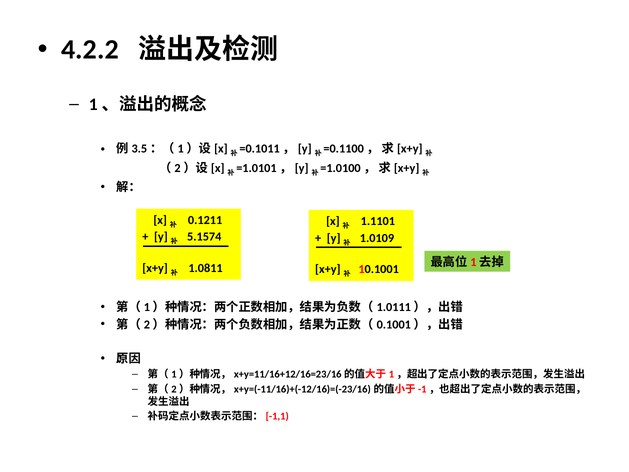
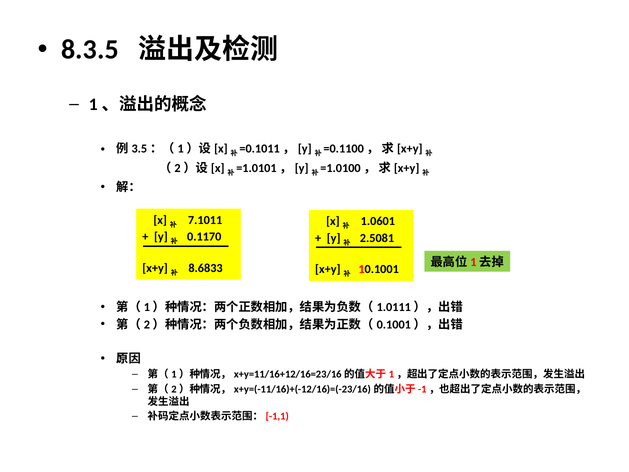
4.2.2: 4.2.2 -> 8.3.5 (90, 50)
0.1211: 0.1211 -> 7.1011 (205, 220)
1.1101: 1.1101 -> 1.0601 (378, 221)
5.1574: 5.1574 -> 0.1170 (204, 237)
1.0109: 1.0109 -> 2.5081 (377, 238)
1.0811: 1.0811 -> 8.6833 (206, 268)
